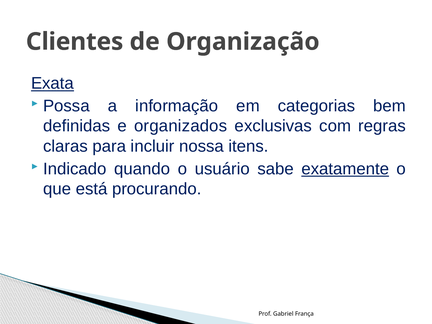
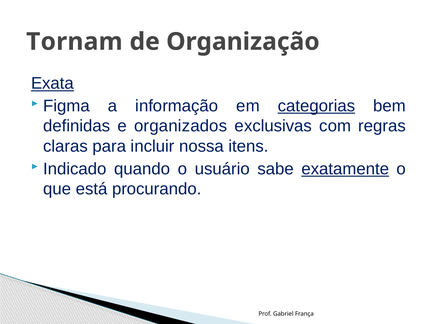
Clientes: Clientes -> Tornam (74, 42)
Possa: Possa -> Figma (66, 106)
categorias underline: none -> present (316, 106)
